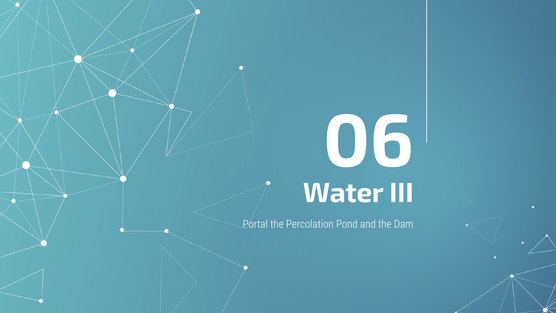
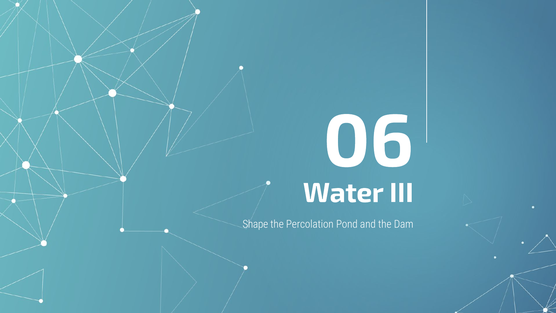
Portal: Portal -> Shape (255, 224)
